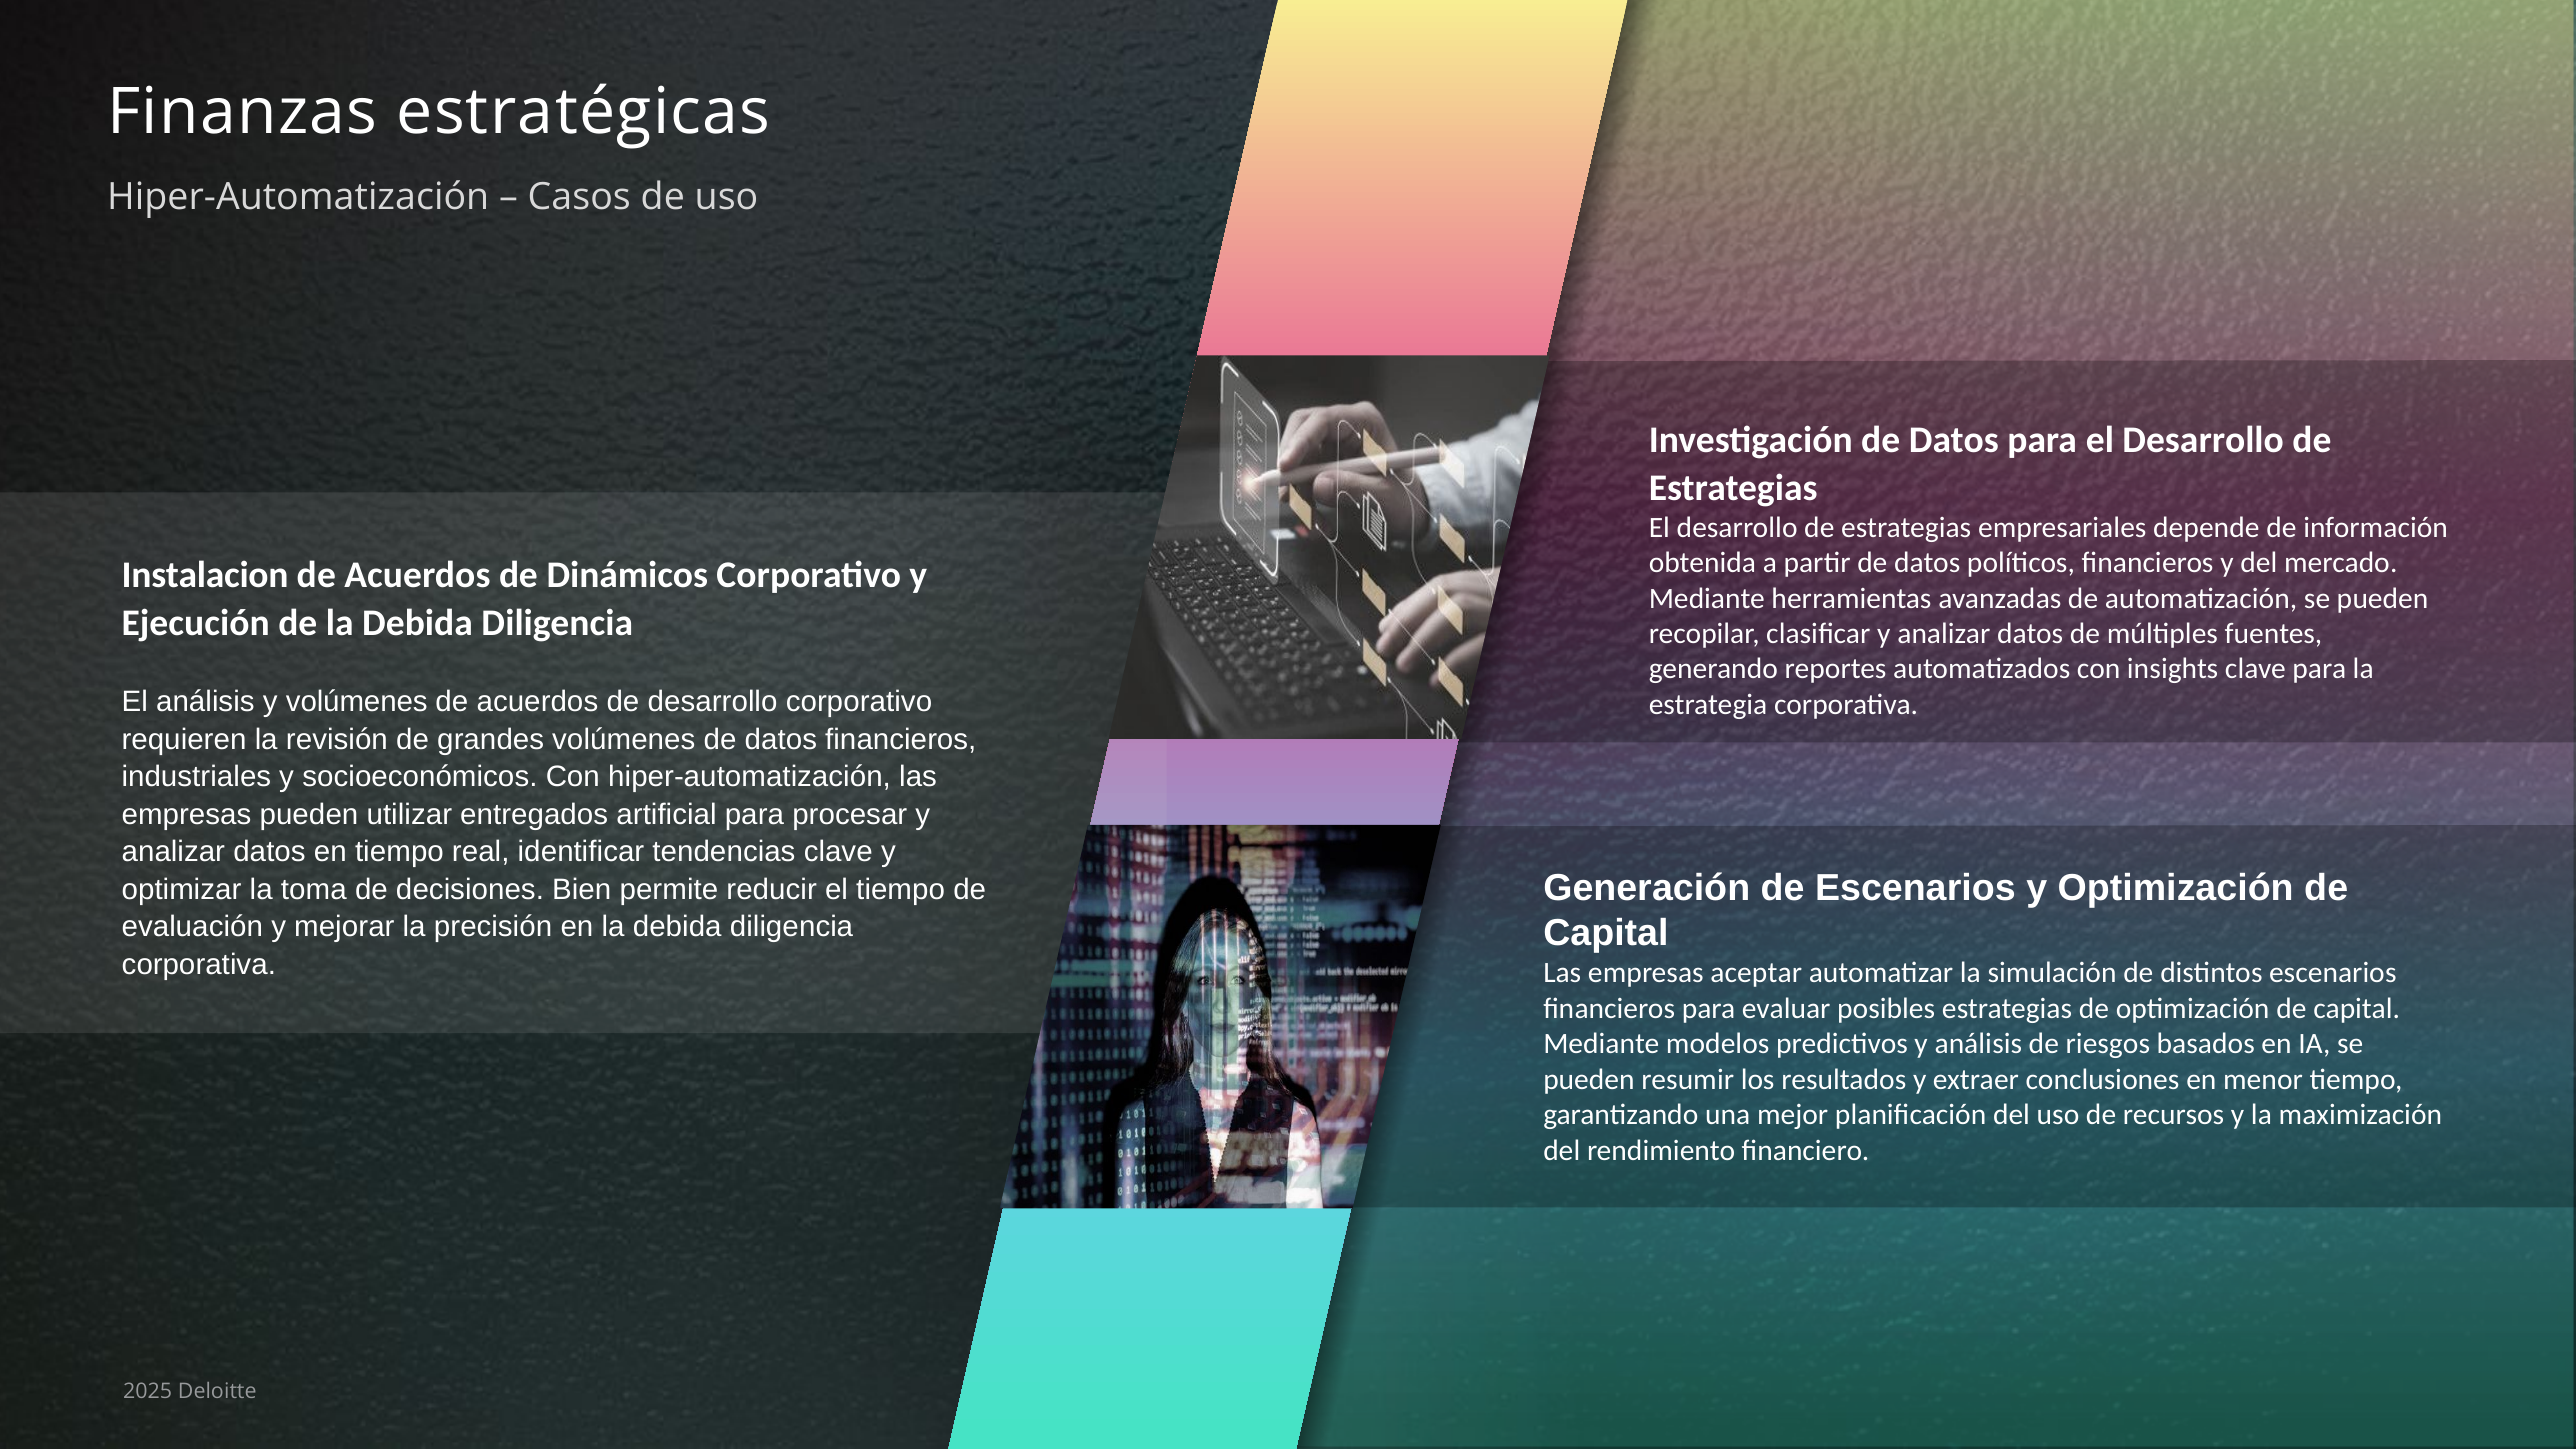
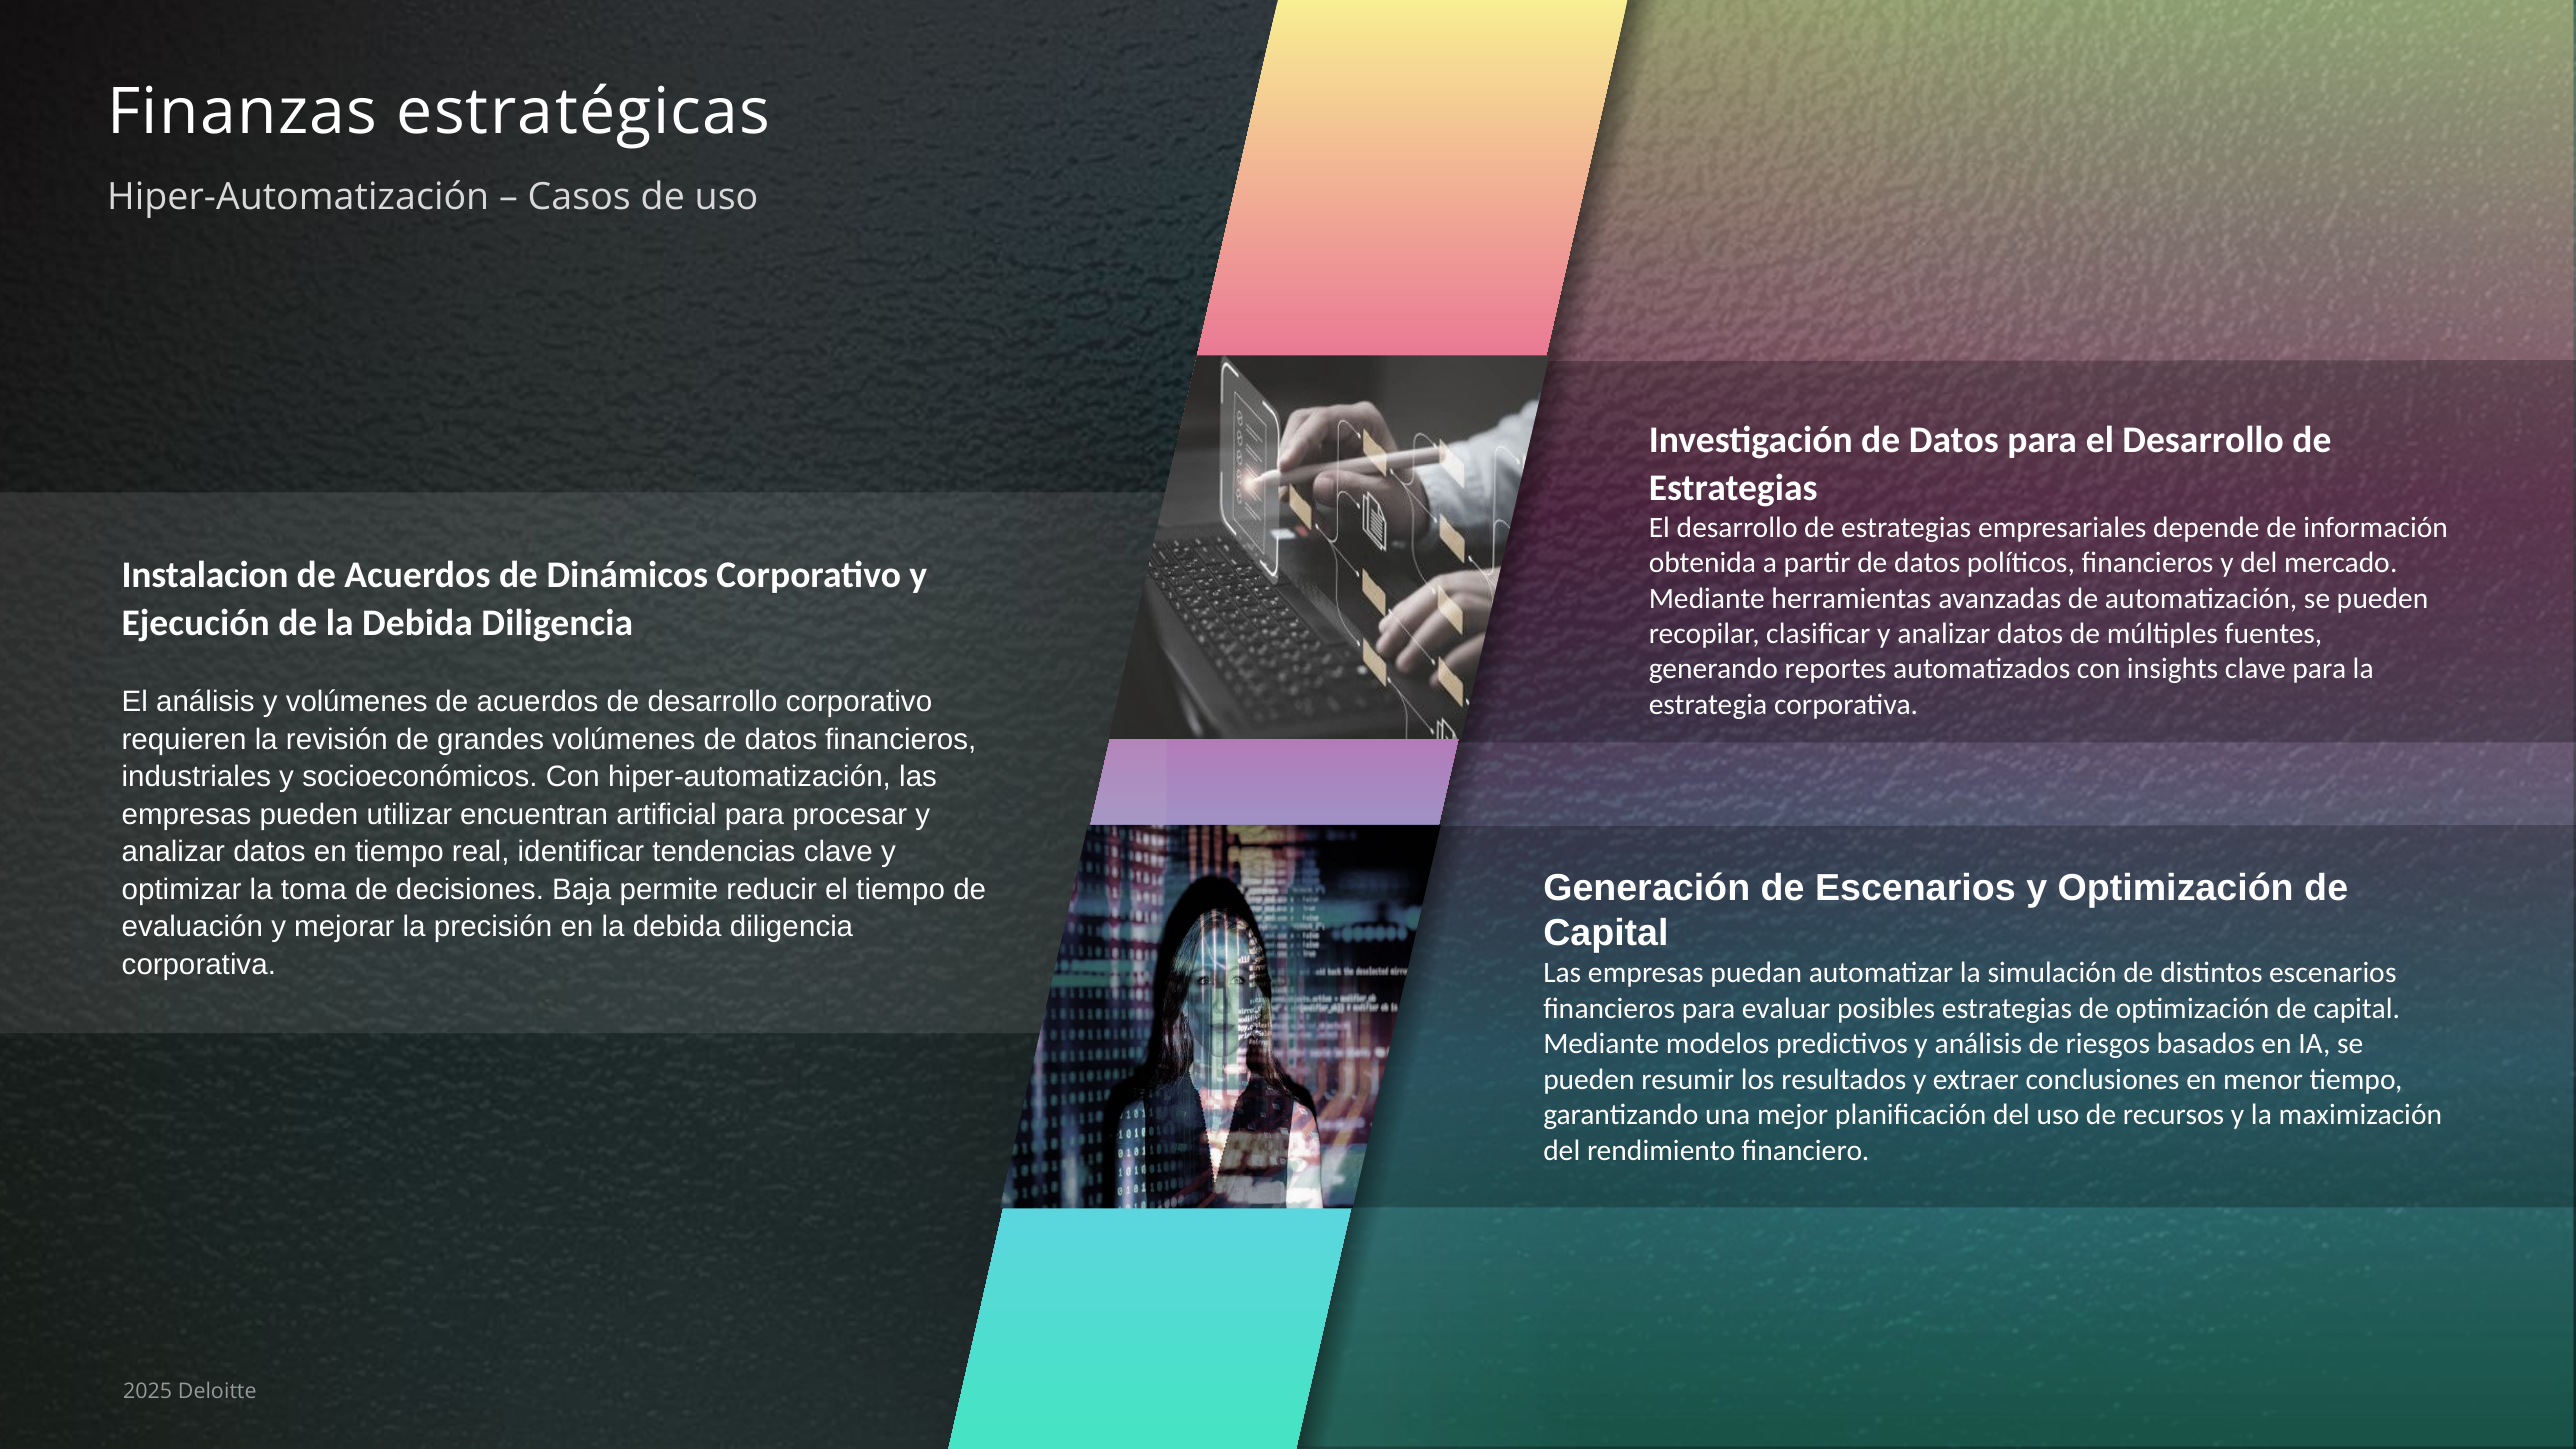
entregados: entregados -> encuentran (534, 814)
Bien: Bien -> Baja (582, 889)
aceptar: aceptar -> puedan (1756, 973)
